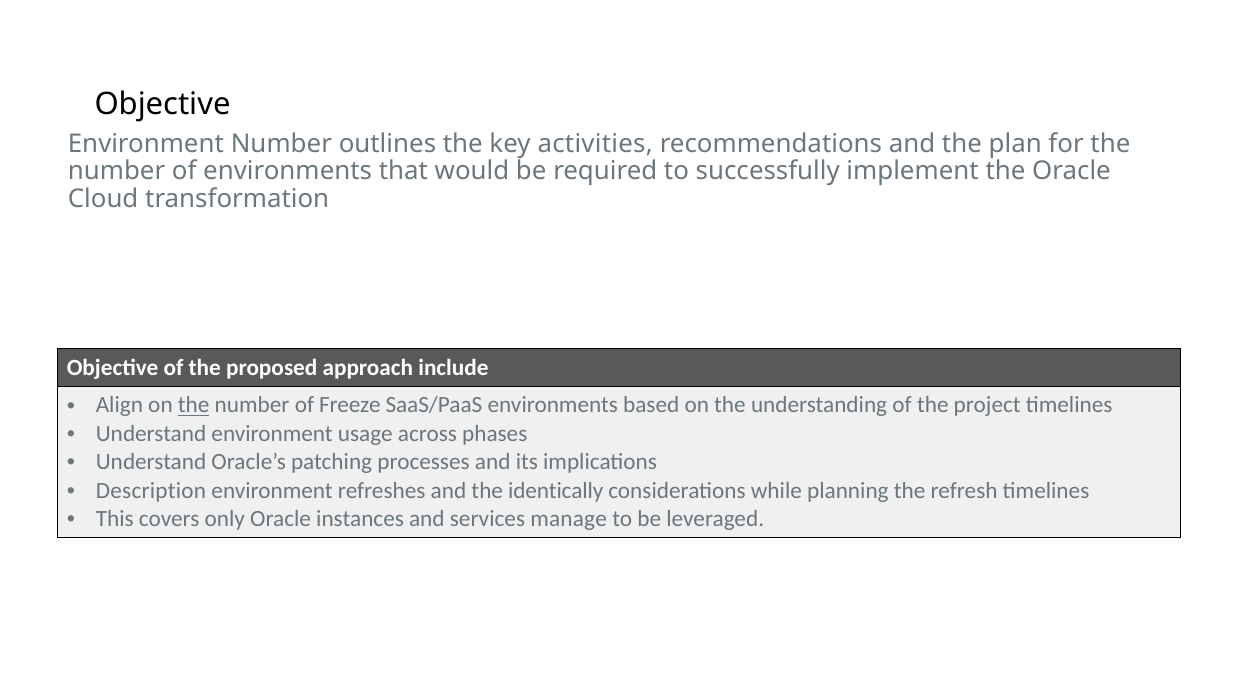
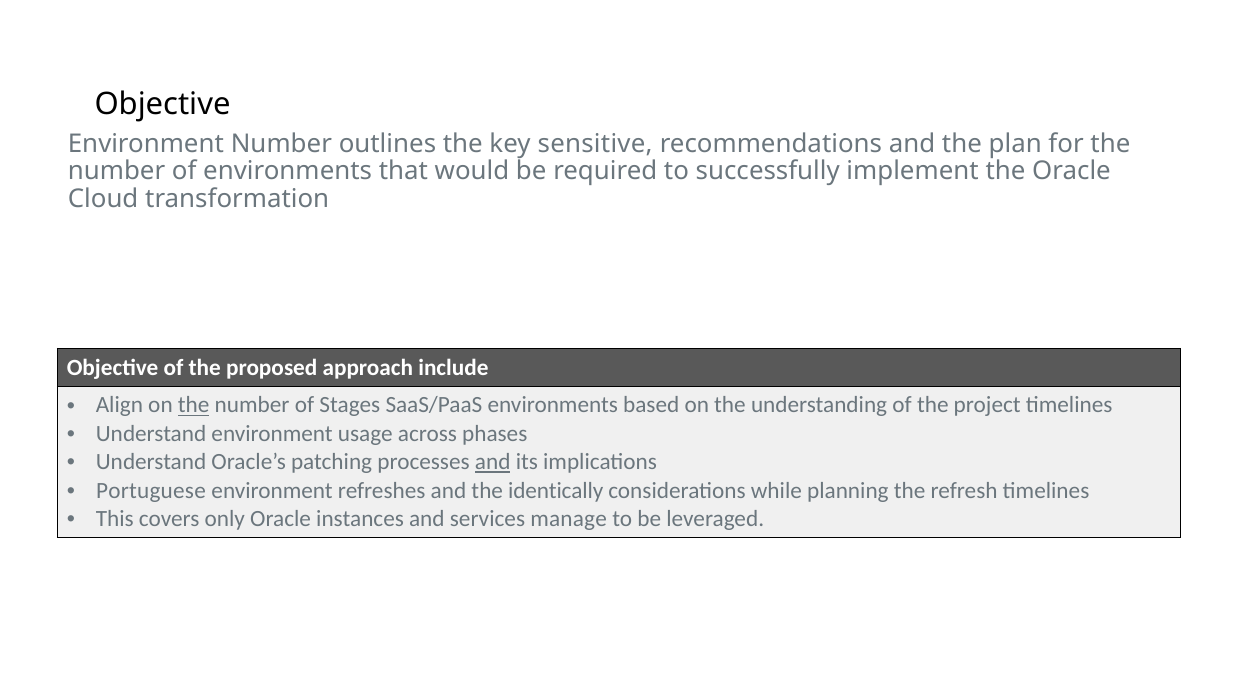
activities: activities -> sensitive (595, 144)
Freeze: Freeze -> Stages (350, 406)
and underline: none -> present (493, 462)
Description: Description -> Portuguese (151, 491)
